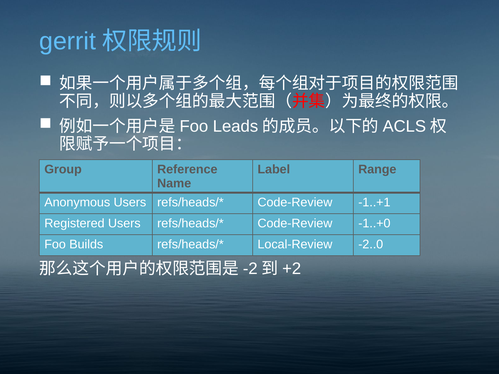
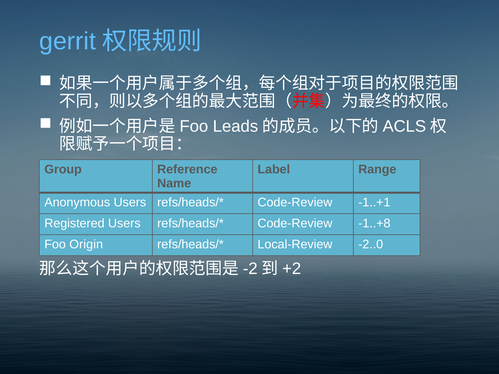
-1..+0: -1..+0 -> -1..+8 (374, 224)
Builds: Builds -> Origin (86, 245)
